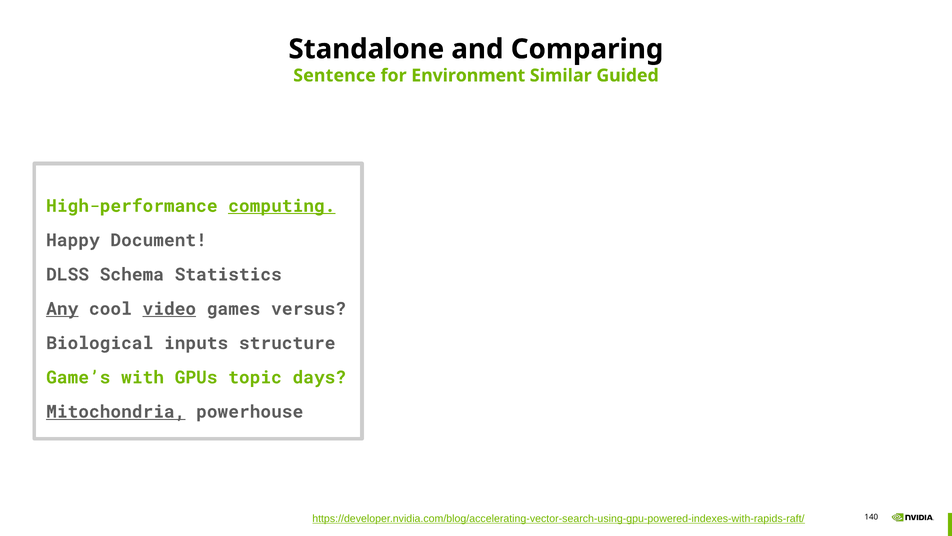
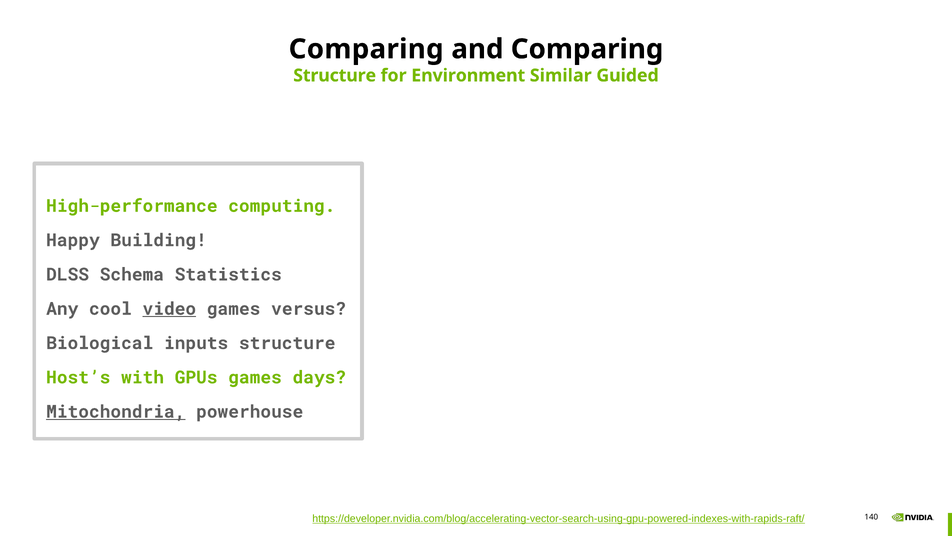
Standalone: Standalone -> Comparing (366, 49)
Sentence: Sentence -> Structure (335, 75)
computing underline: present -> none (282, 206)
Document: Document -> Building (159, 240)
Any underline: present -> none (62, 309)
Game’s: Game’s -> Host’s (78, 377)
GPUs topic: topic -> games (255, 377)
